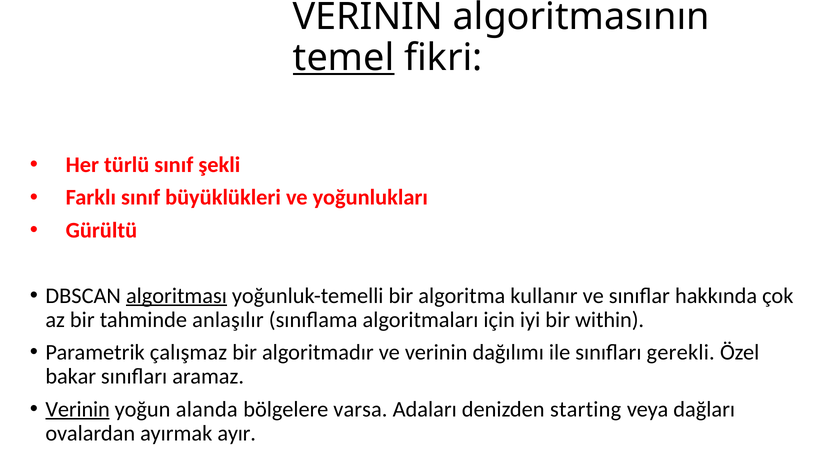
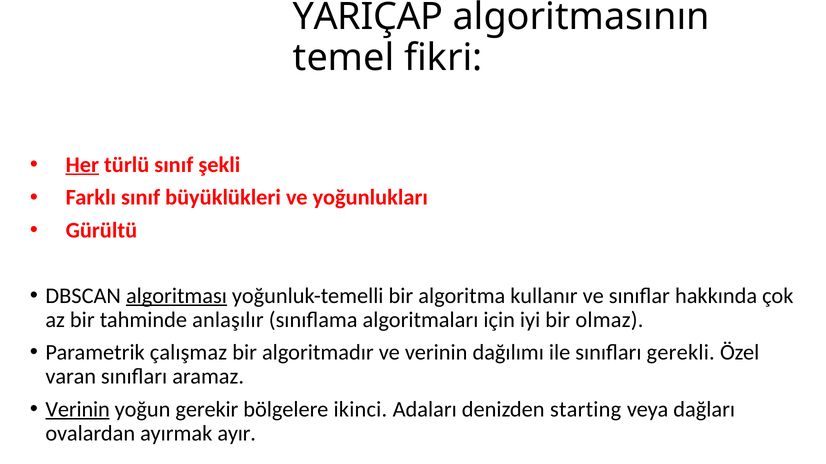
VERININ: VERININ -> YARIÇAP (368, 17)
temel underline: present -> none (344, 58)
Her underline: none -> present (82, 165)
within: within -> olmaz (609, 320)
bakar: bakar -> varan (71, 377)
alanda: alanda -> gerekir (207, 410)
varsa: varsa -> ikinci (360, 410)
